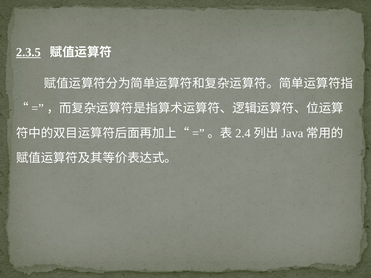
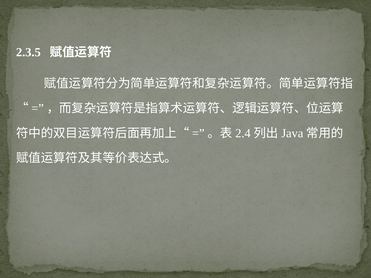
2.3.5 underline: present -> none (28, 52)
